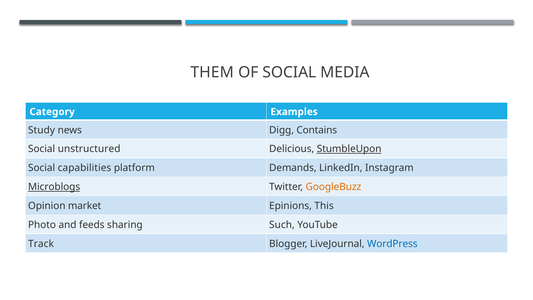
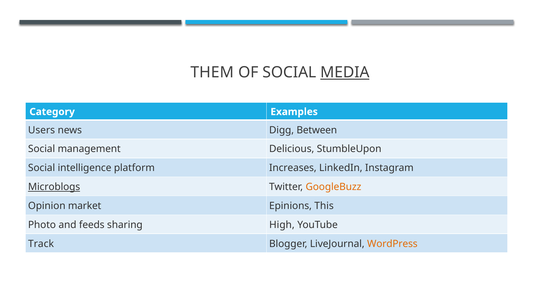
MEDIA underline: none -> present (345, 72)
Study: Study -> Users (42, 130)
Contains: Contains -> Between (317, 130)
unstructured: unstructured -> management (89, 149)
StumbleUpon underline: present -> none (349, 149)
capabilities: capabilities -> intelligence (85, 168)
Demands: Demands -> Increases (293, 168)
Such: Such -> High (282, 225)
WordPress colour: blue -> orange (392, 244)
